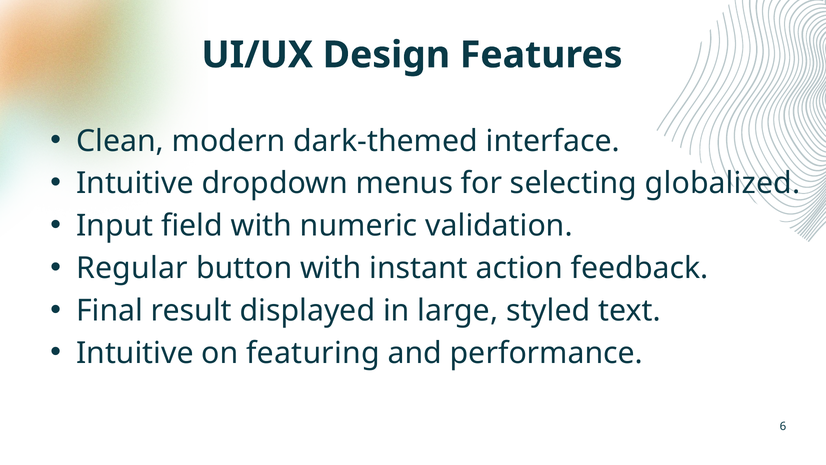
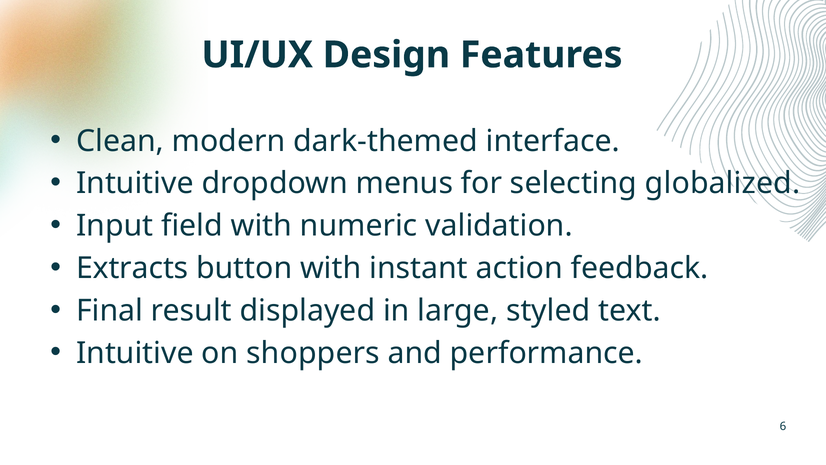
Regular: Regular -> Extracts (132, 268)
featuring: featuring -> shoppers (313, 353)
